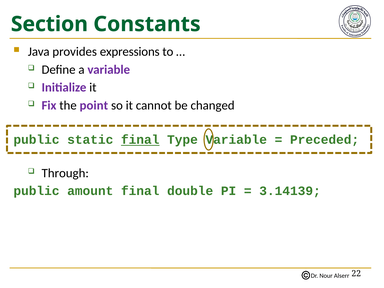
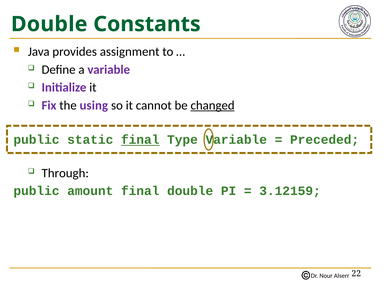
Section: Section -> Double (49, 24)
expressions: expressions -> assignment (130, 52)
point: point -> using (94, 105)
changed underline: none -> present (213, 105)
3.14139: 3.14139 -> 3.12159 (290, 191)
